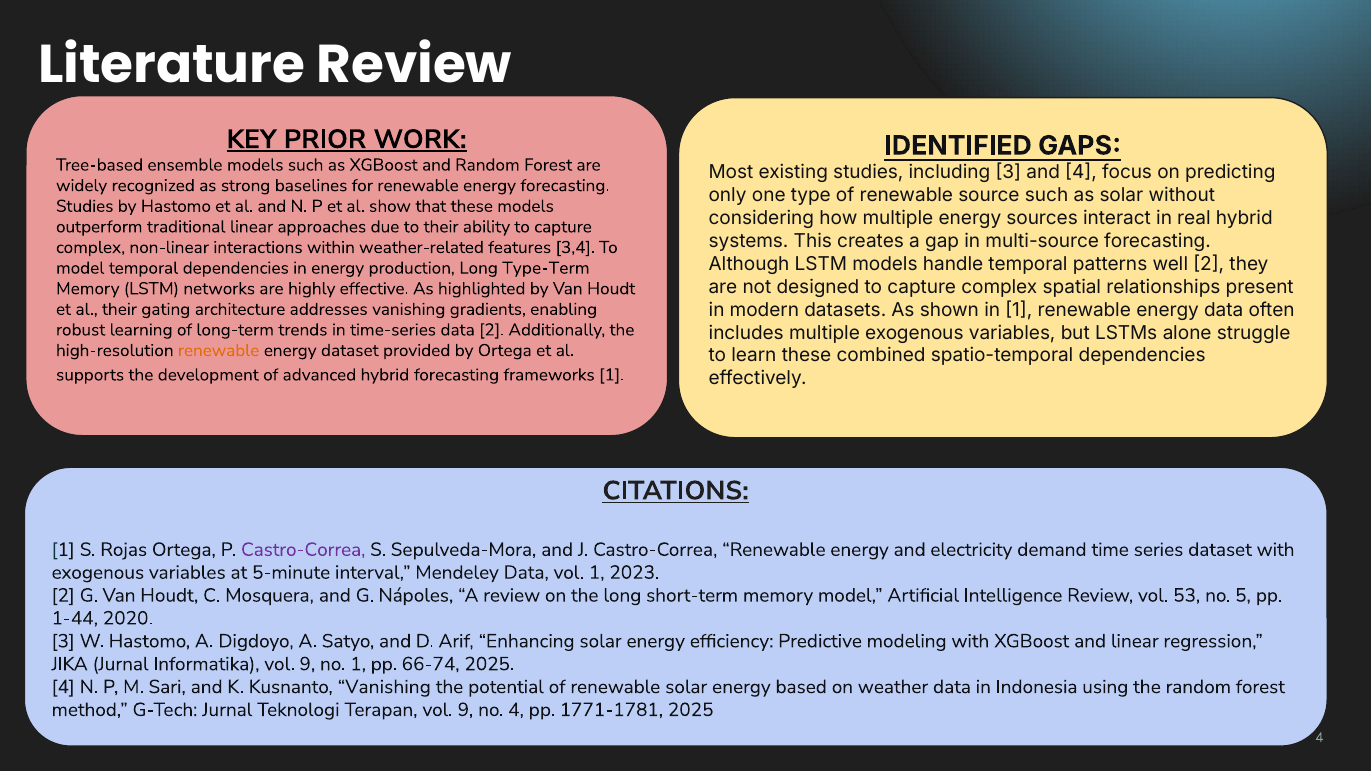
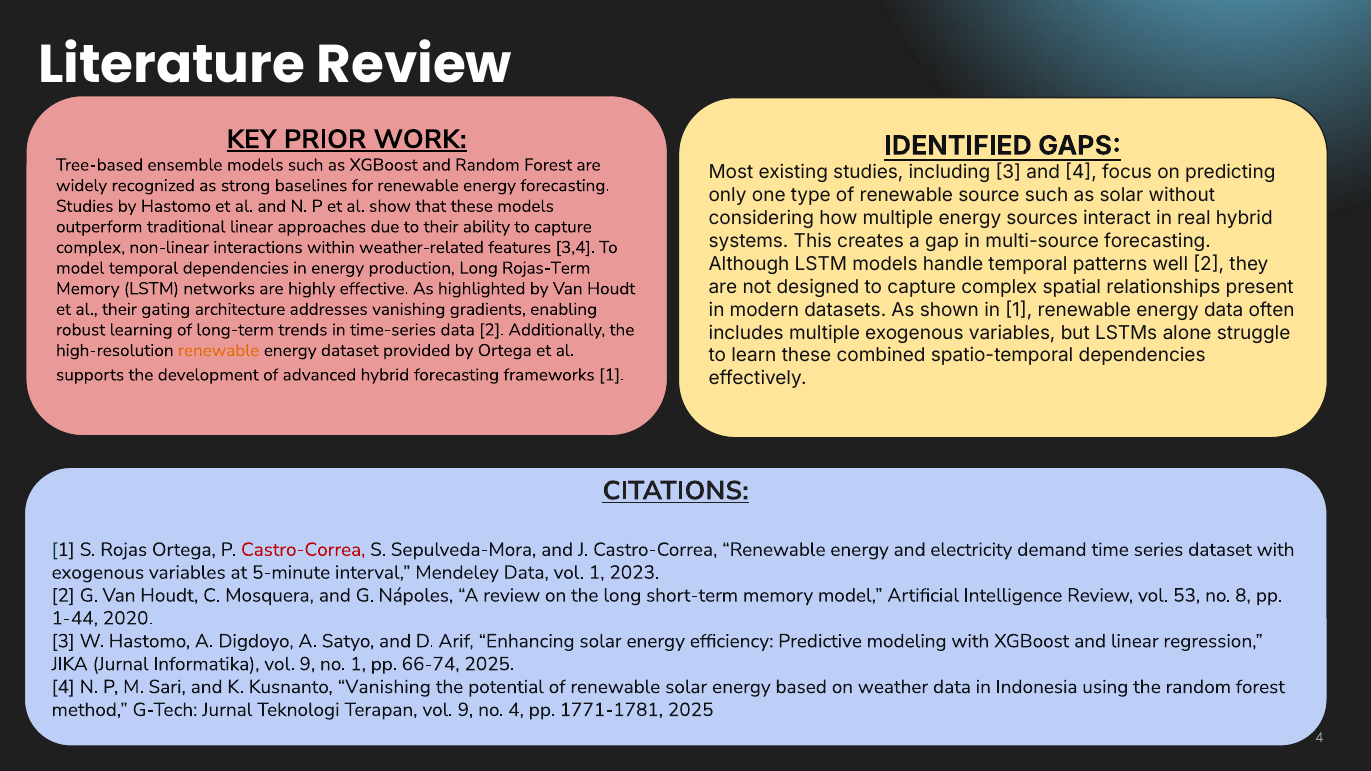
Type-Term: Type-Term -> Rojas-Term (546, 268)
Castro-Correa colour: purple -> red (303, 550)
5: 5 -> 8 (1243, 595)
